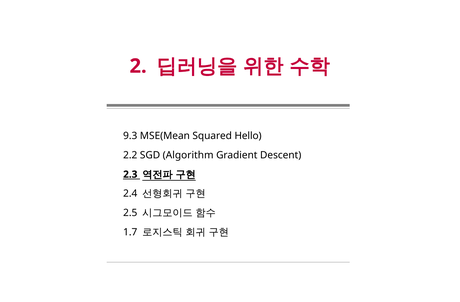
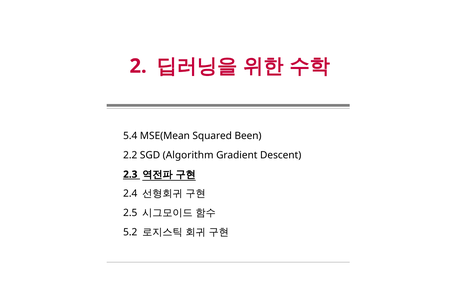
9.3: 9.3 -> 5.4 (130, 136)
Hello: Hello -> Been (248, 136)
1.7: 1.7 -> 5.2 (130, 232)
